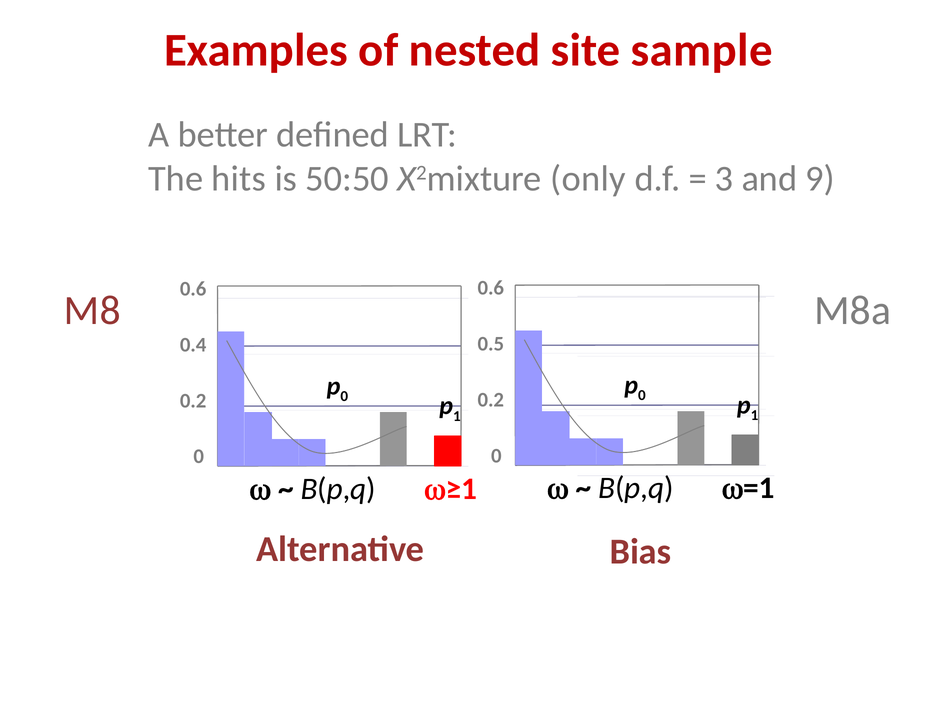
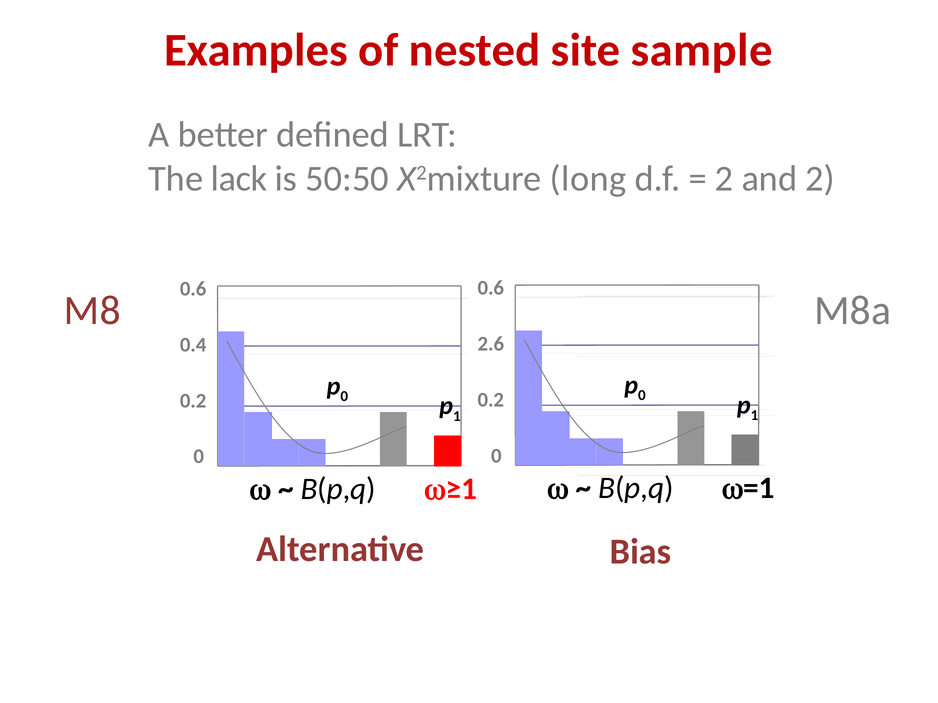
hits: hits -> lack (239, 179)
only: only -> long (588, 179)
3: 3 -> 2 (724, 179)
and 9: 9 -> 2 (820, 179)
0.5: 0.5 -> 2.6 (491, 344)
